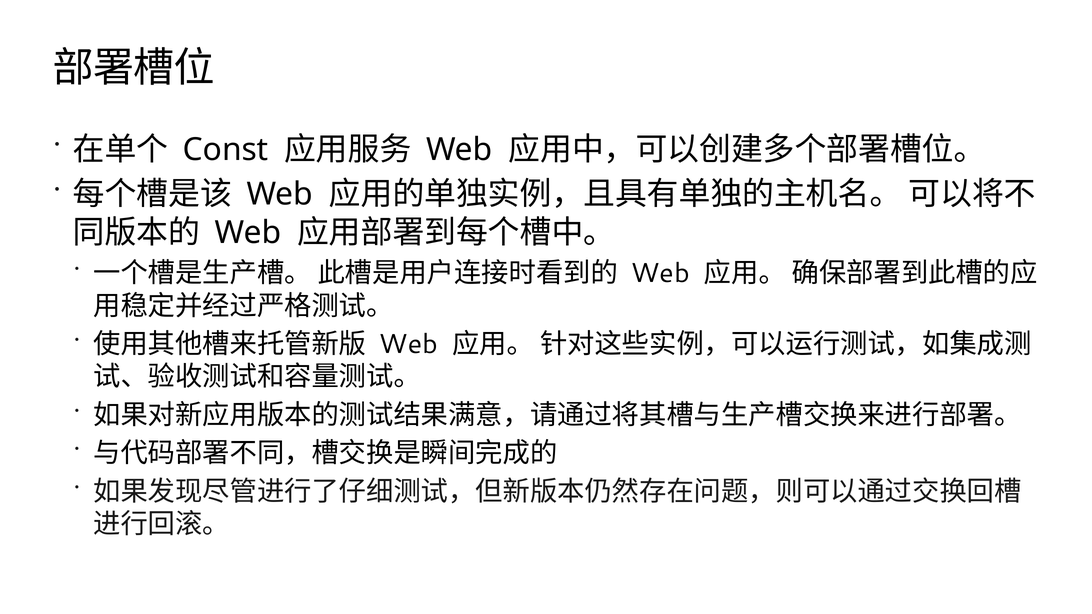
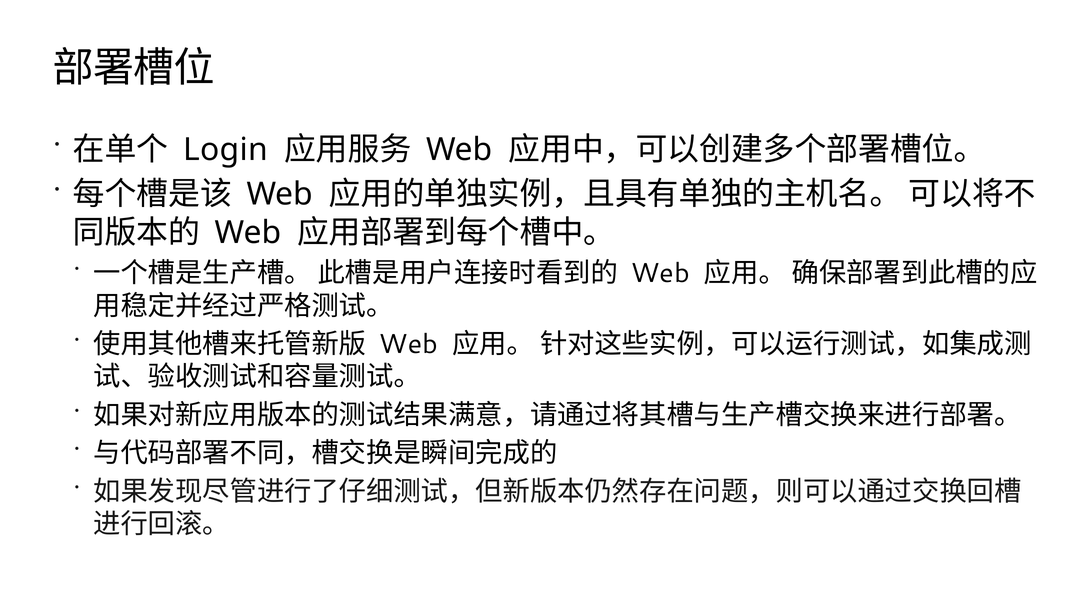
Const: Const -> Login (225, 150)
